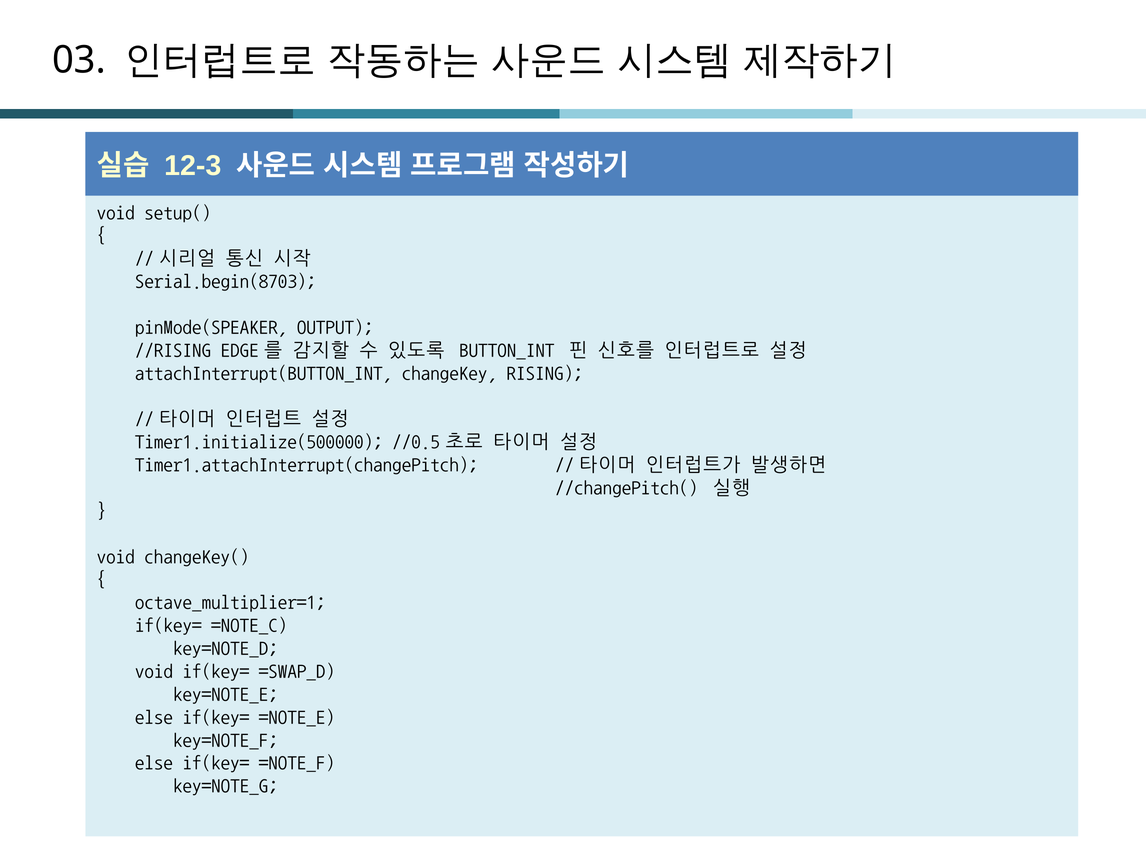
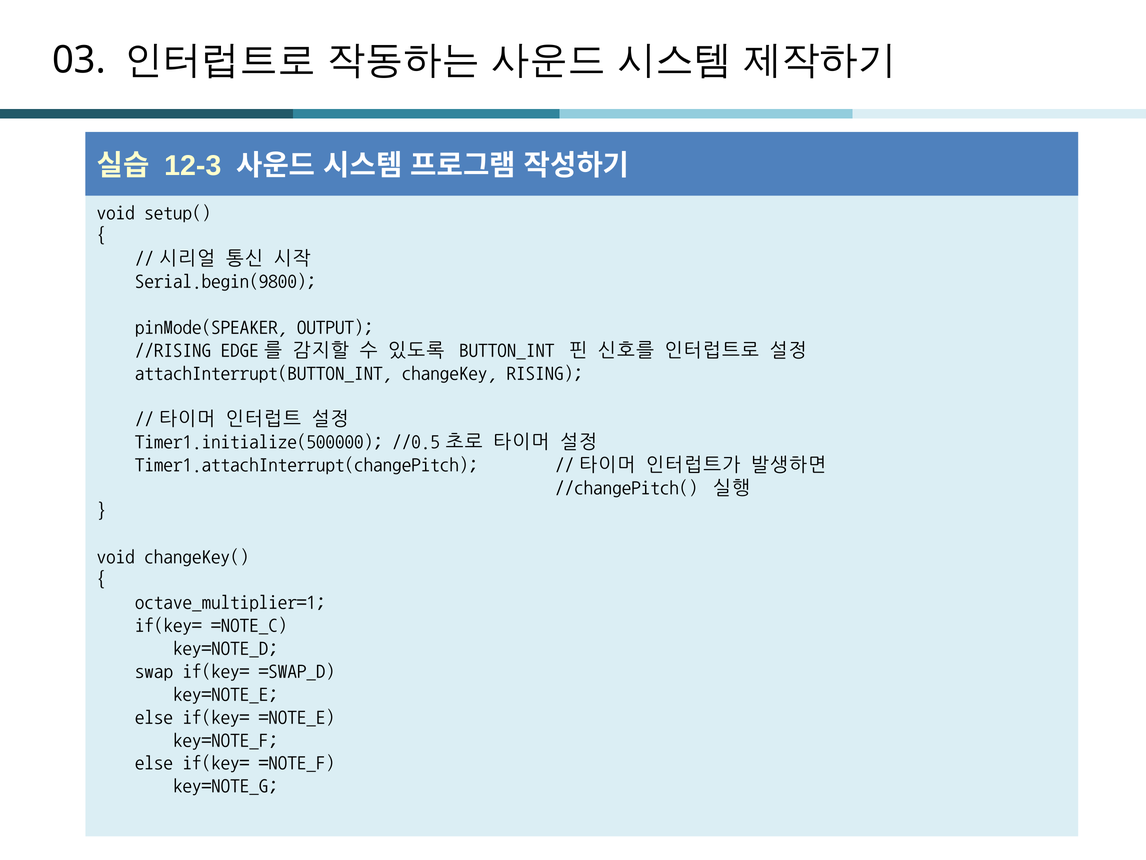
Serial.begin(8703: Serial.begin(8703 -> Serial.begin(9800 (225, 281)
void: void -> swap (154, 671)
